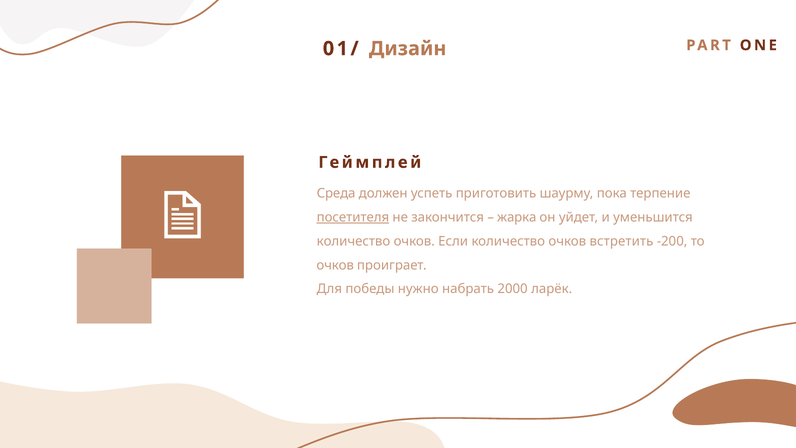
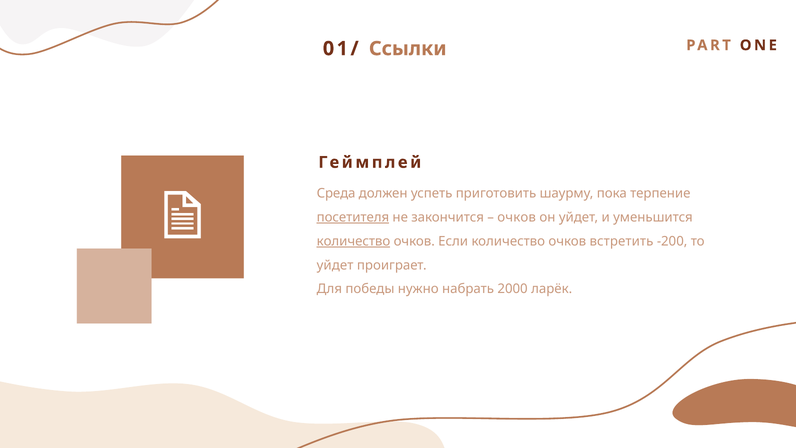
Дизайн: Дизайн -> Ссылки (408, 49)
жарка: жарка -> очков (517, 217)
количество underline: none -> present (353, 241)
очков: очков -> уйдет (335, 265)
